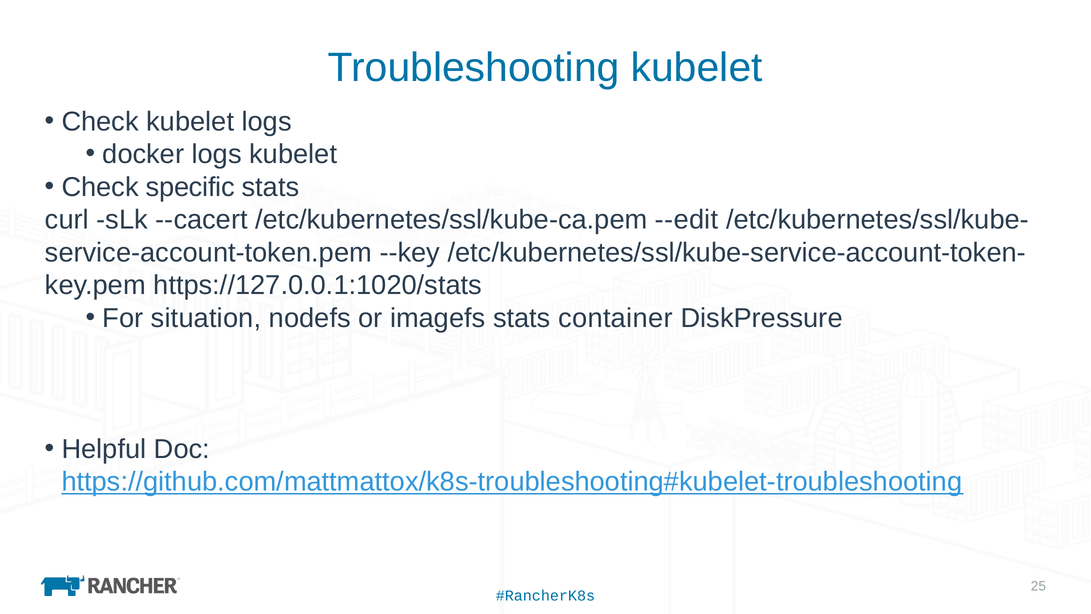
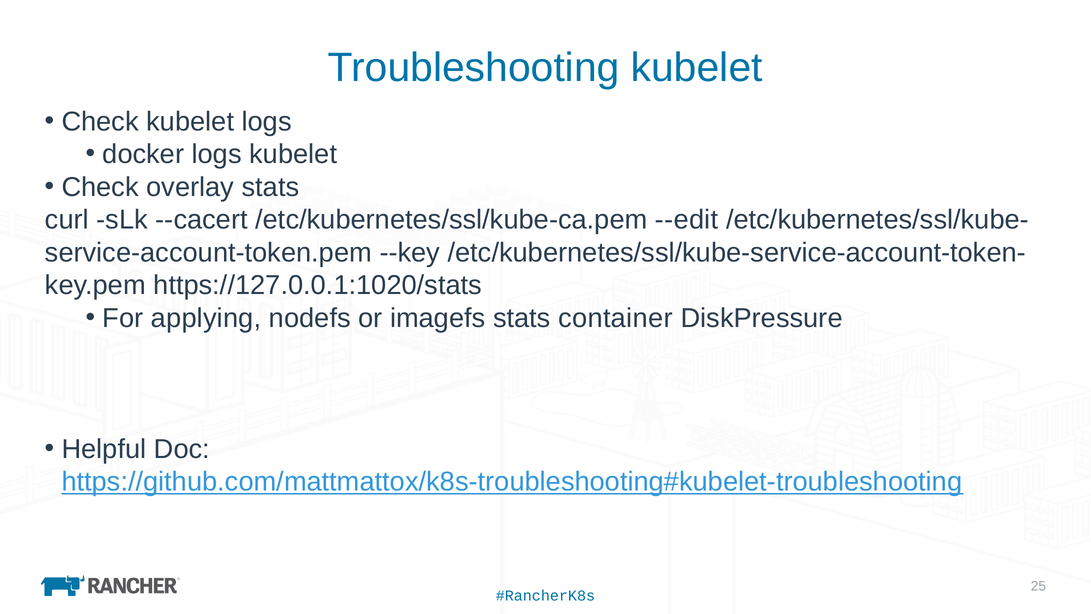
specific: specific -> overlay (190, 187)
situation: situation -> applying (206, 318)
